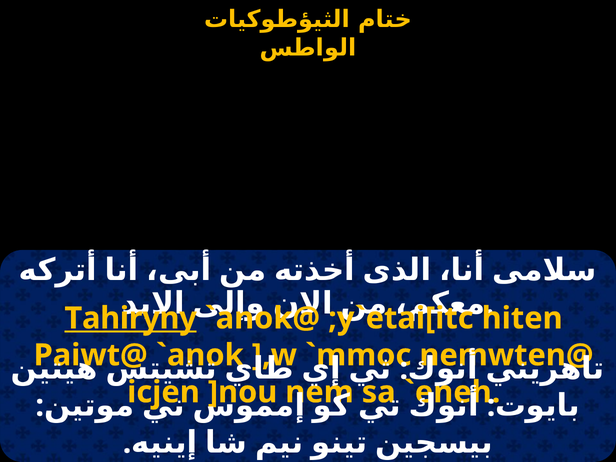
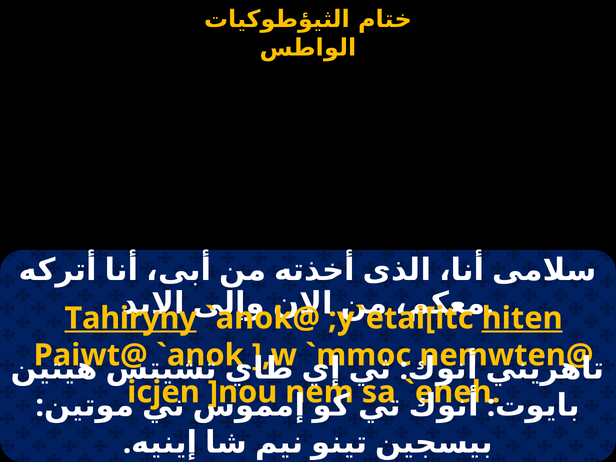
hiten underline: none -> present (522, 318)
